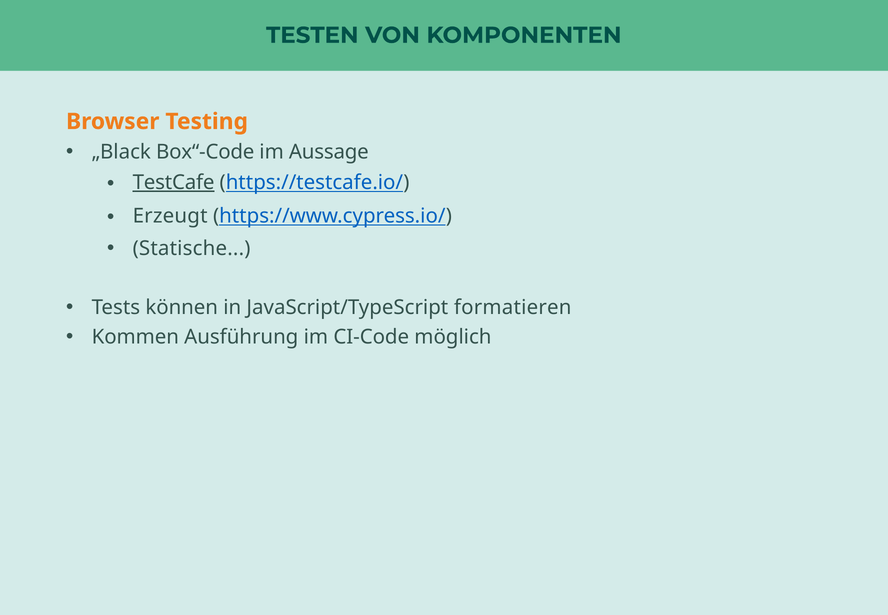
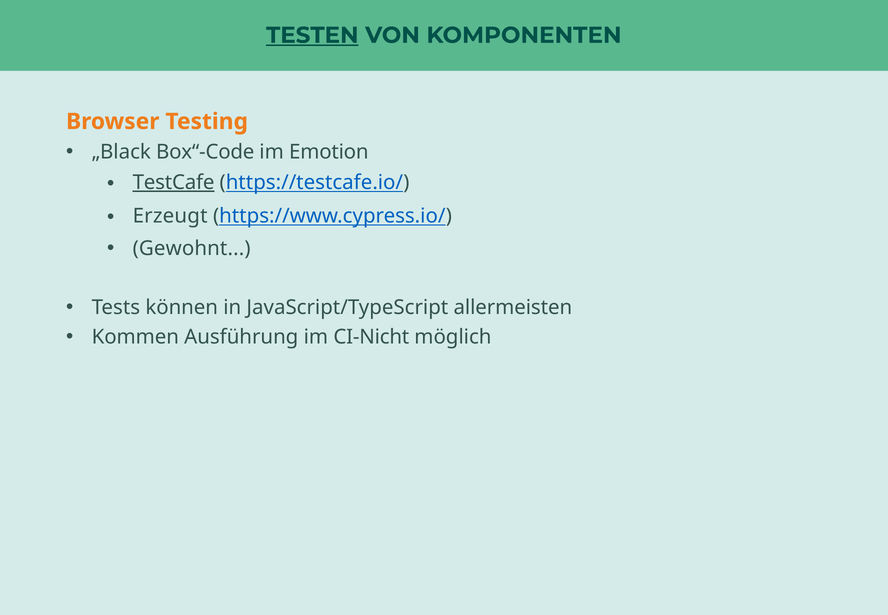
TESTEN underline: none -> present (312, 35)
Aussage: Aussage -> Emotion (329, 152)
Statische: Statische -> Gewohnt (192, 249)
formatieren: formatieren -> allermeisten (513, 308)
CI-Code: CI-Code -> CI-Nicht (371, 337)
